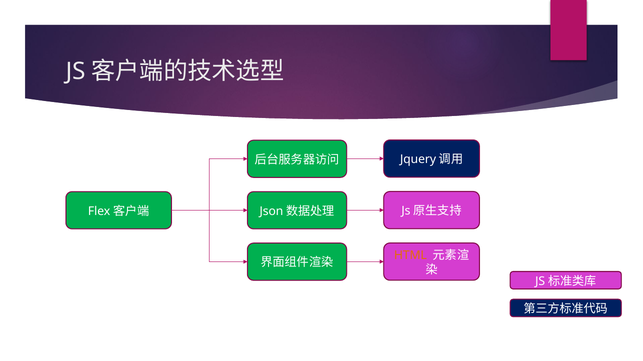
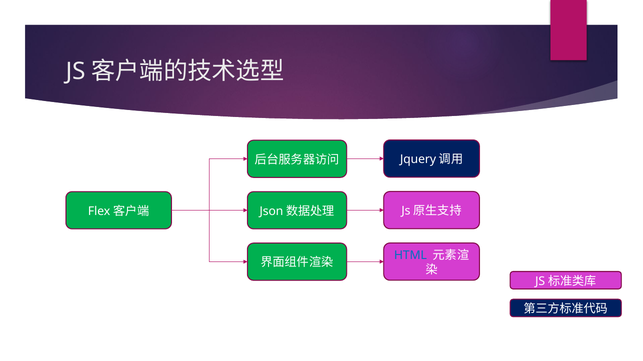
HTML colour: orange -> blue (410, 256)
